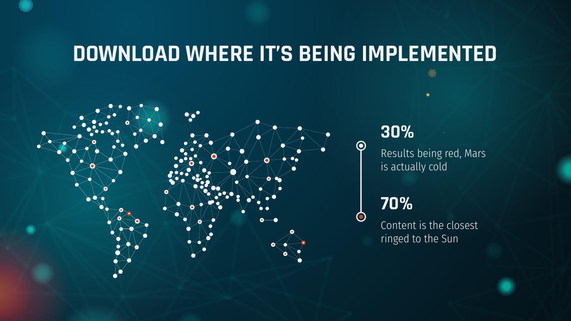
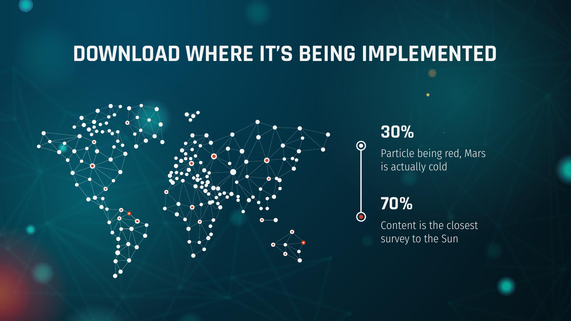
Results: Results -> Particle (398, 154)
ringed: ringed -> survey (395, 239)
